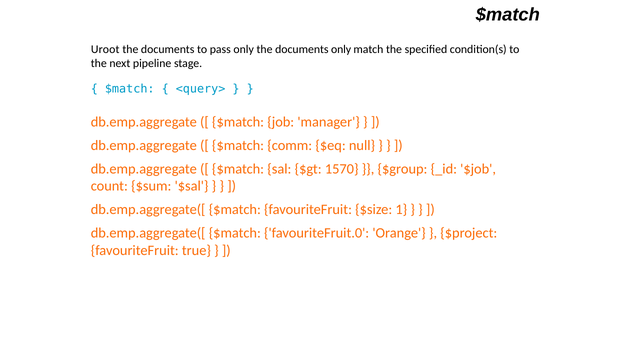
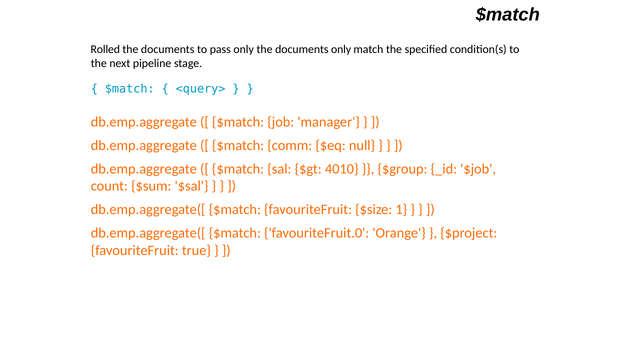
Uroot: Uroot -> Rolled (105, 49)
1570: 1570 -> 4010 (342, 169)
